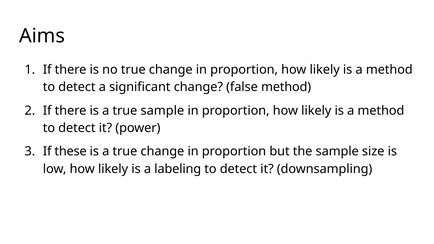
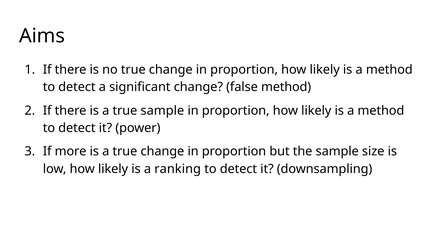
these: these -> more (71, 152)
labeling: labeling -> ranking (178, 169)
